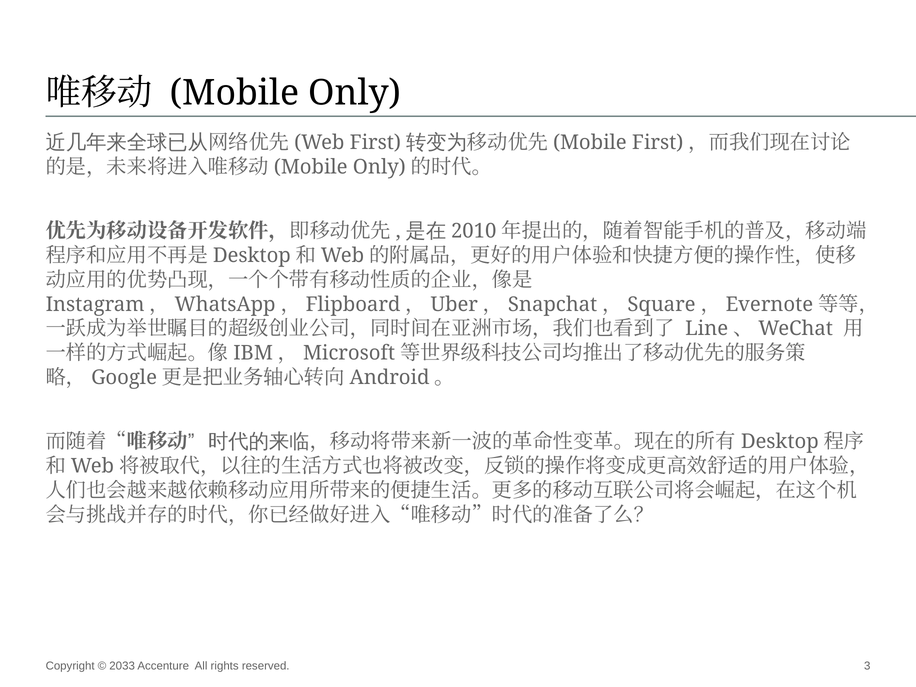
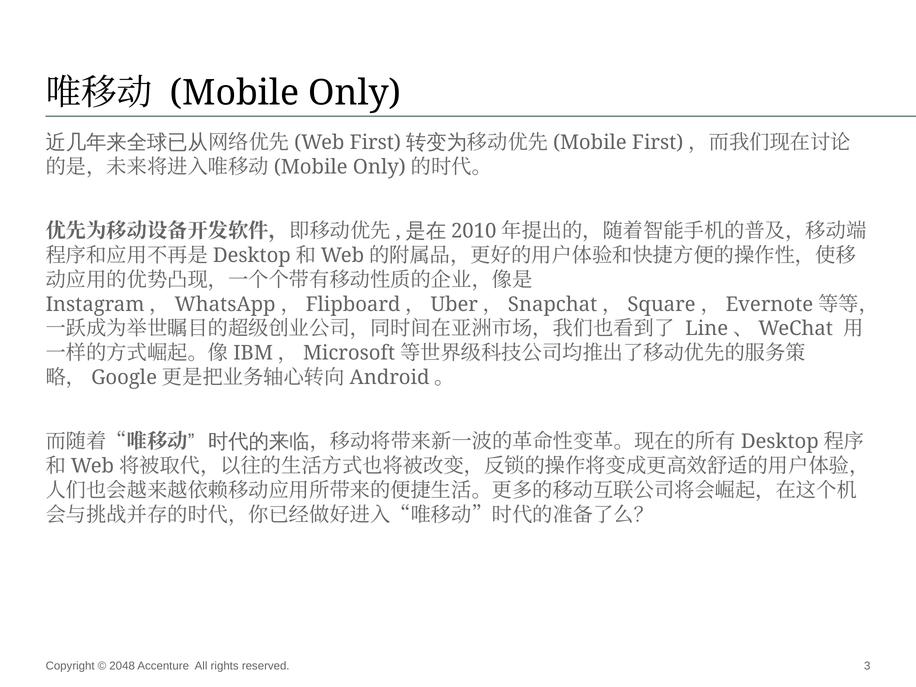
2033: 2033 -> 2048 (122, 666)
